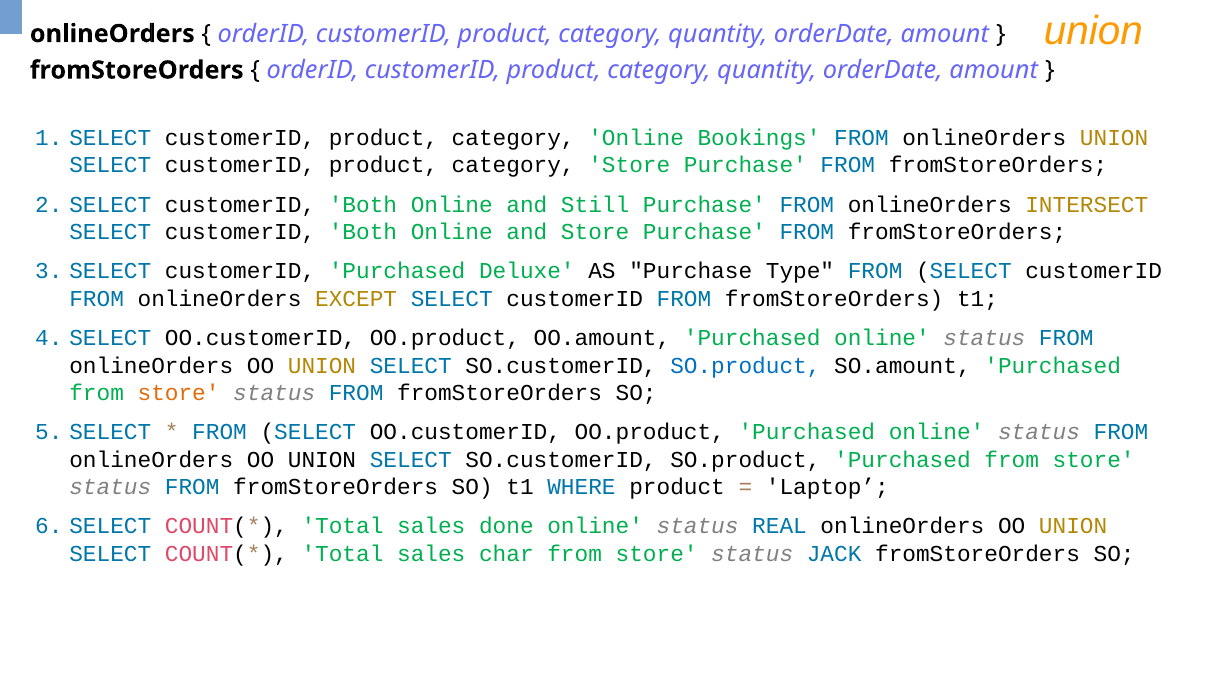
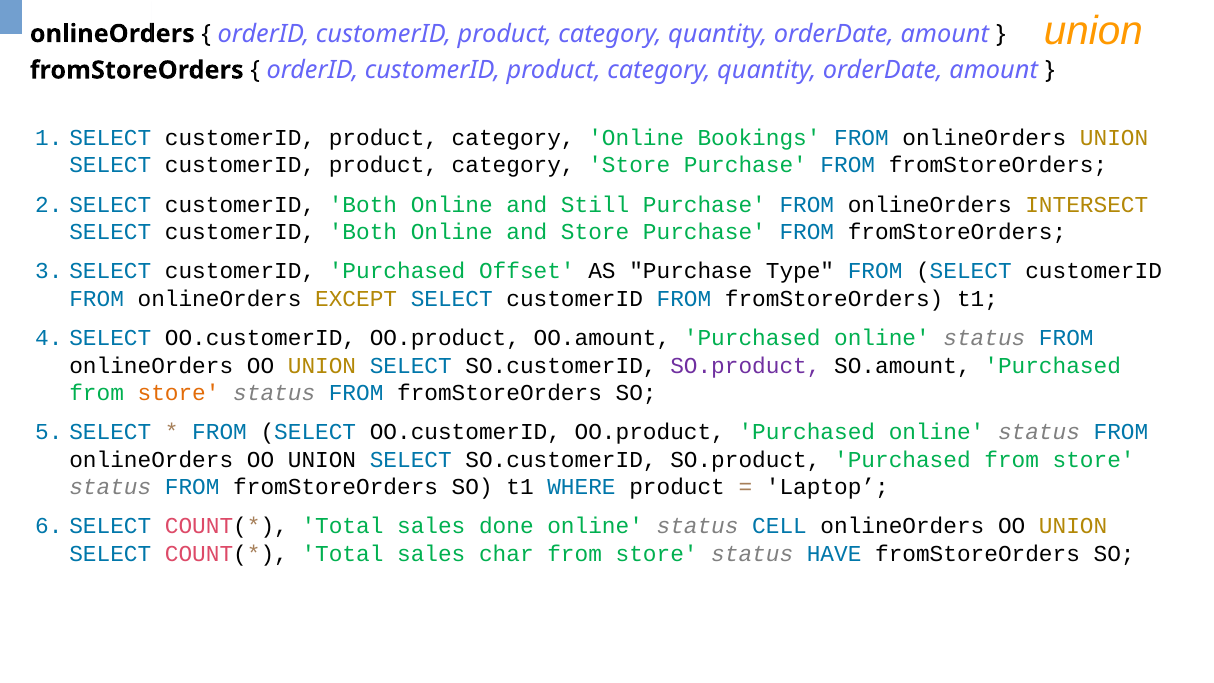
Deluxe: Deluxe -> Offset (527, 271)
SO.product colour: blue -> purple (745, 365)
REAL: REAL -> CELL (780, 526)
JACK: JACK -> HAVE (834, 554)
